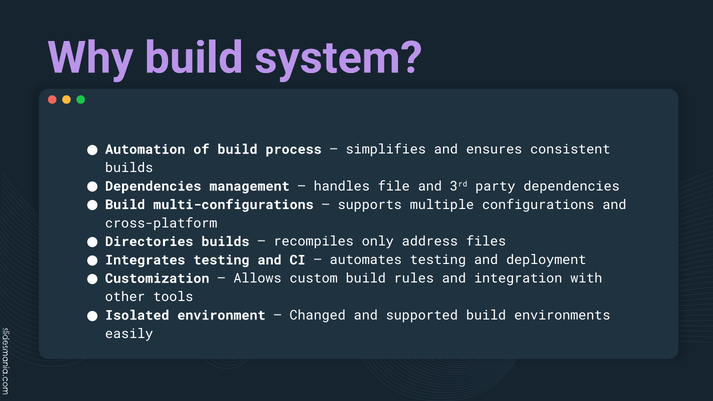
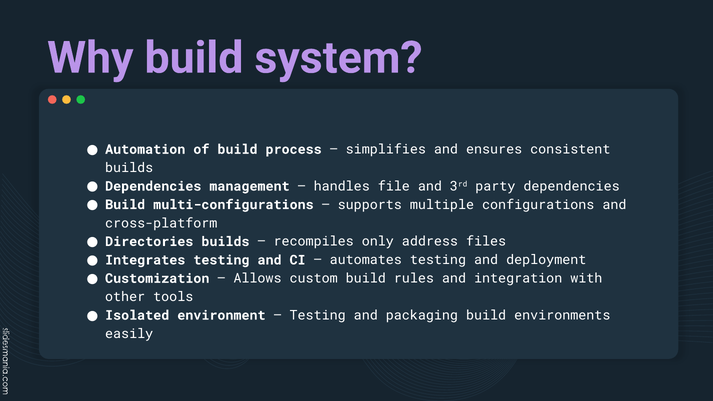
Changed: Changed -> Testing (318, 315)
supported: supported -> packaging (422, 315)
